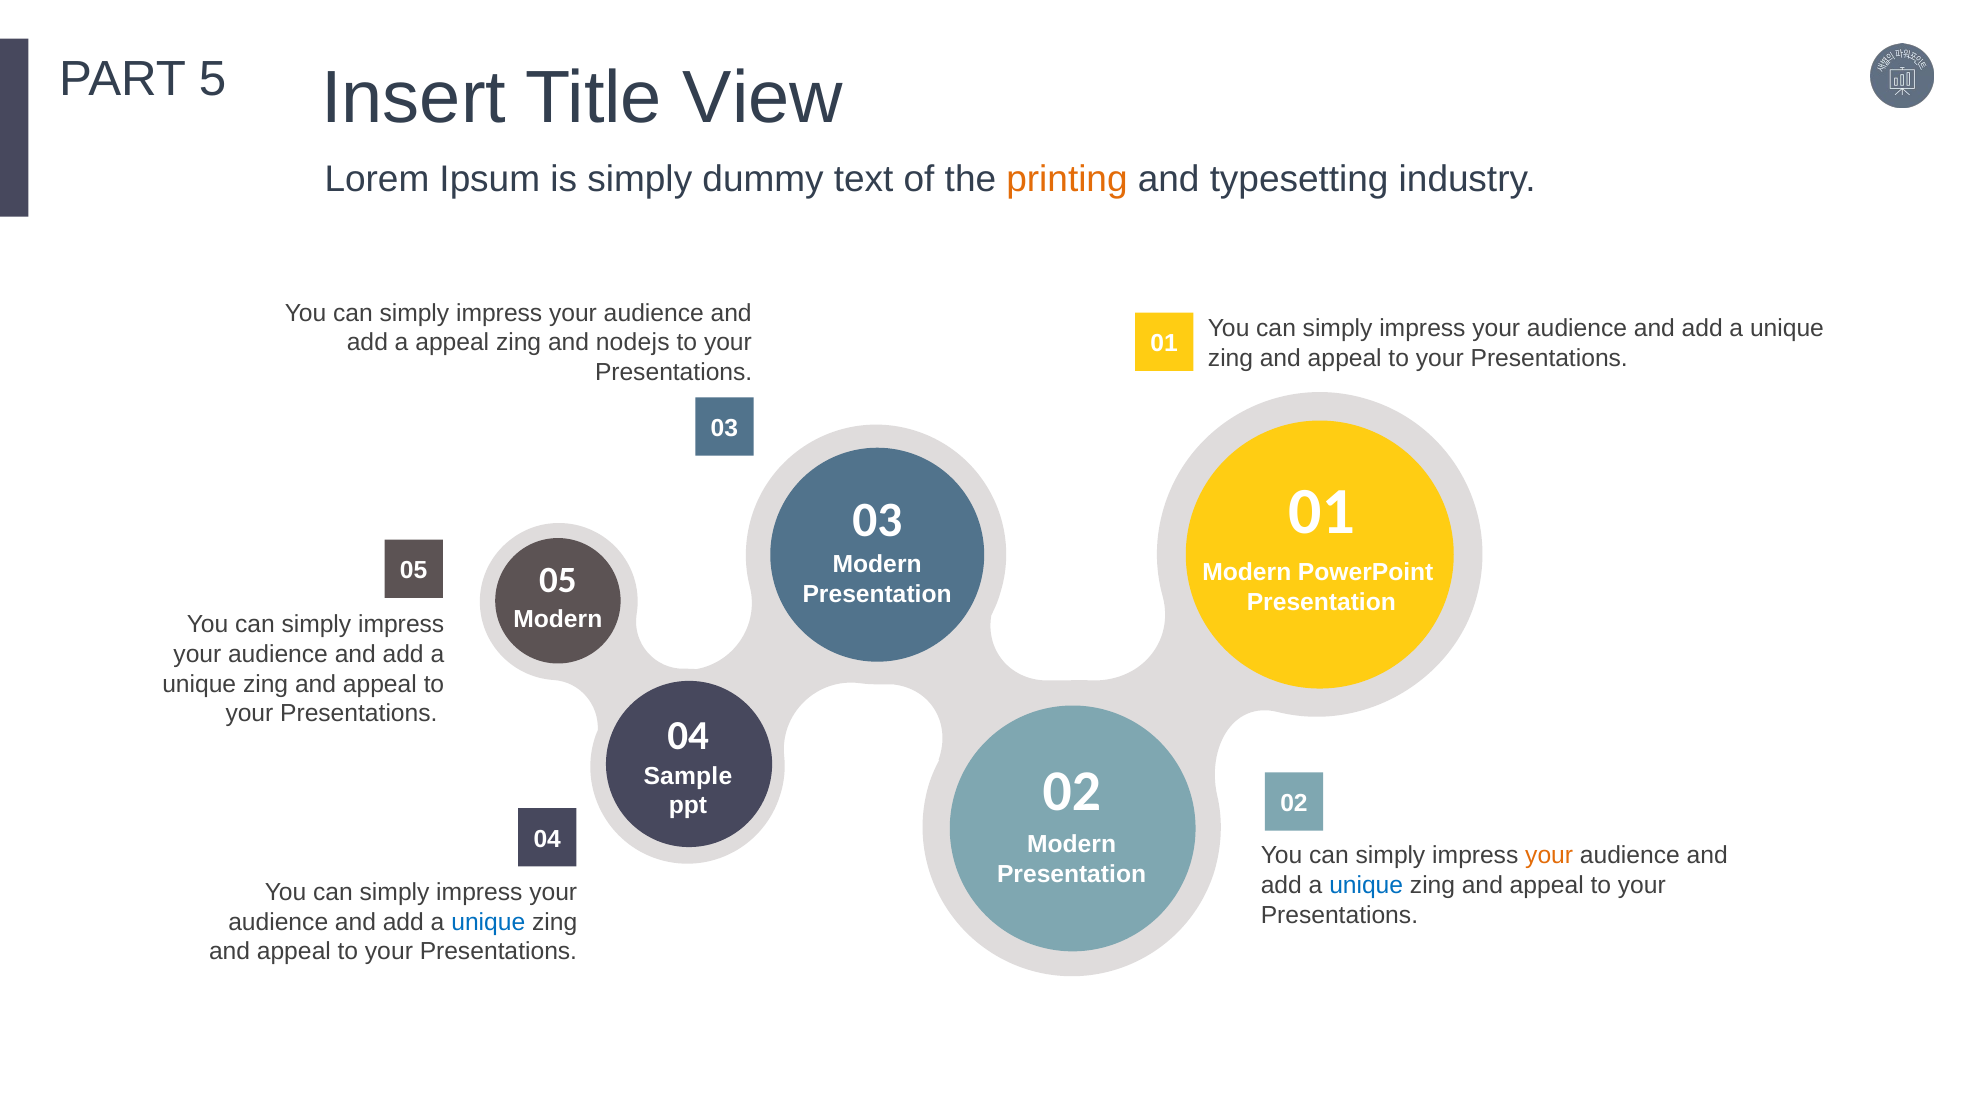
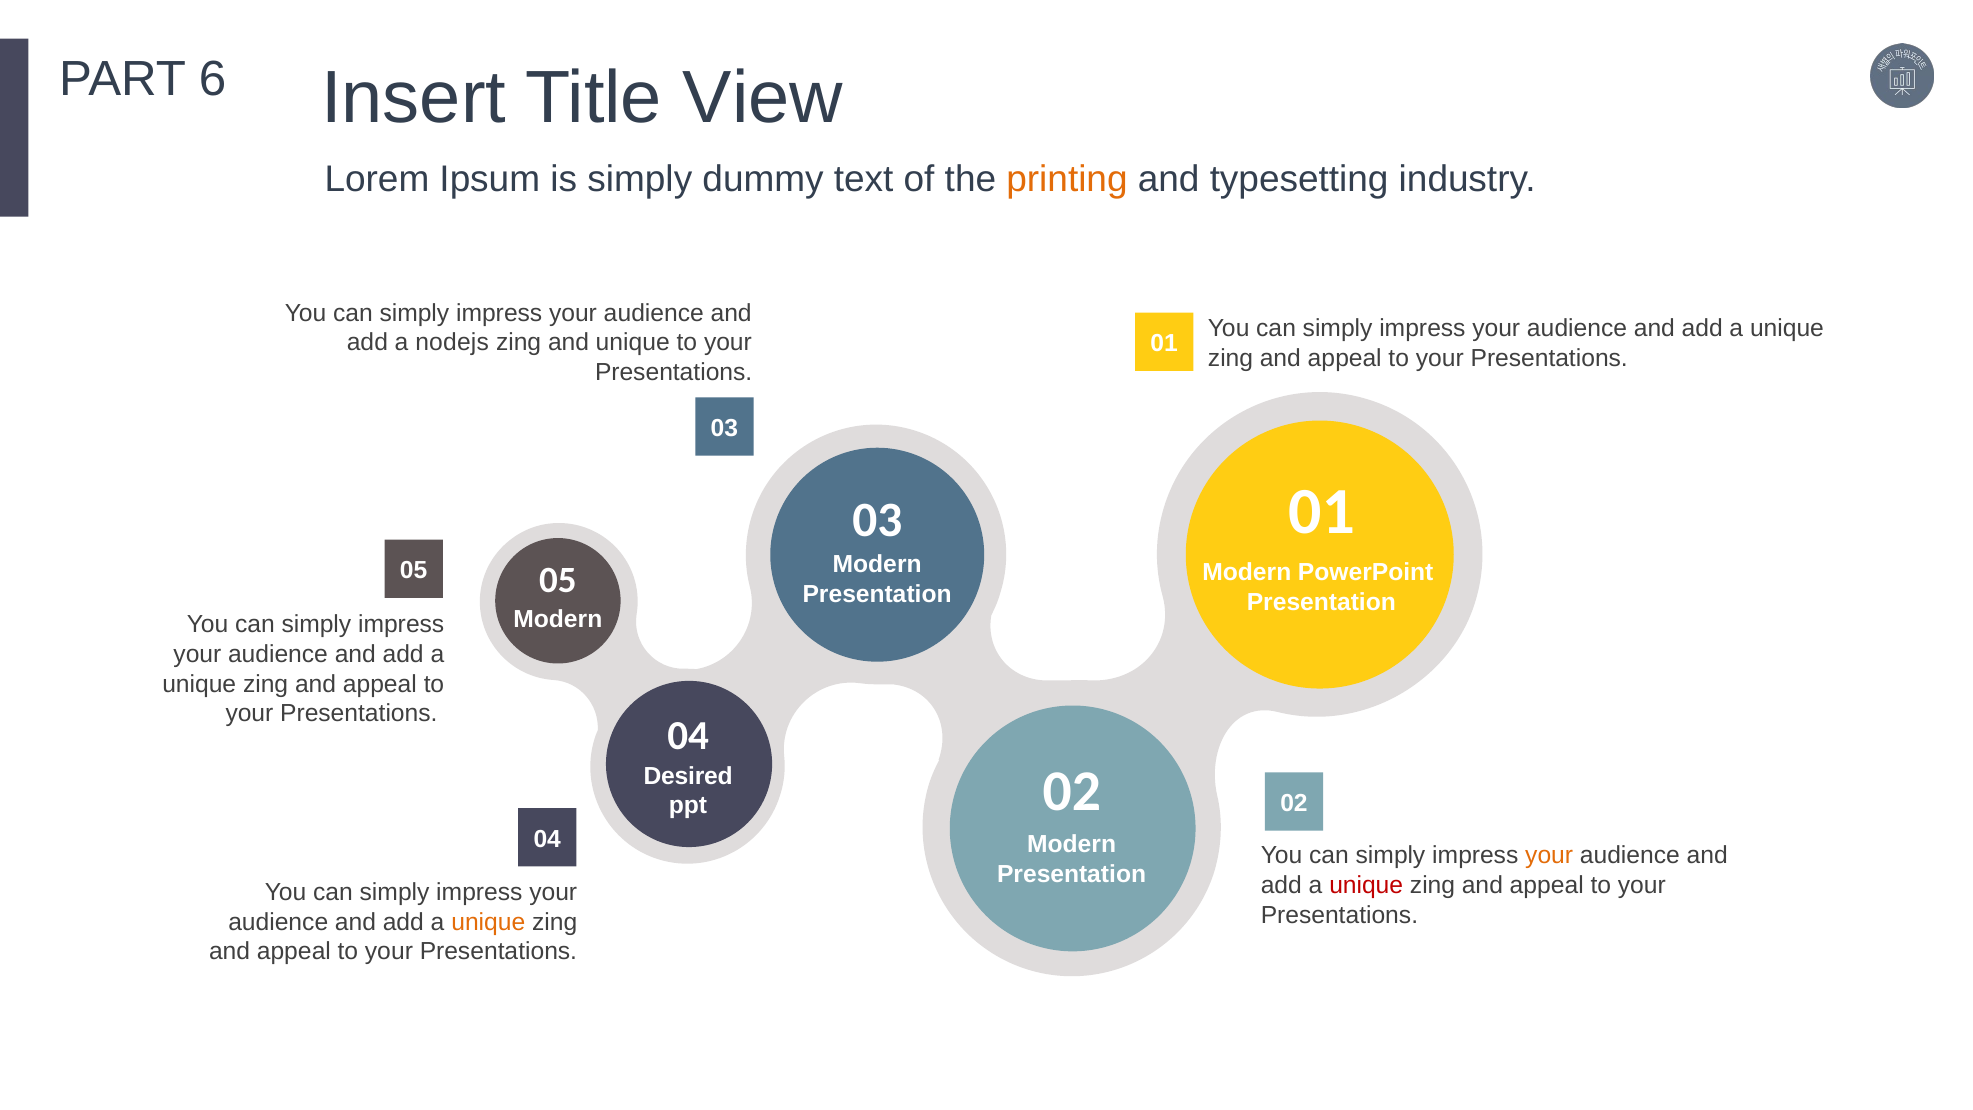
5: 5 -> 6 (212, 79)
a appeal: appeal -> nodejs (452, 343)
and nodejs: nodejs -> unique (633, 343)
Sample: Sample -> Desired (688, 776)
unique colour: blue -> red (1366, 885)
unique colour: blue -> orange (488, 922)
